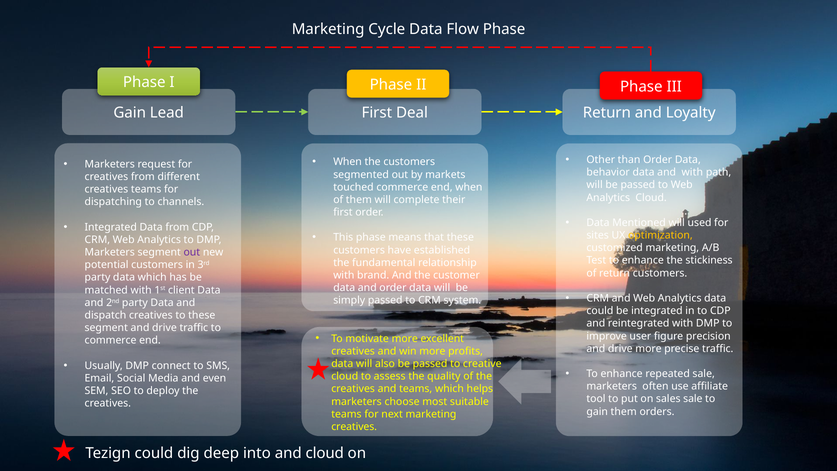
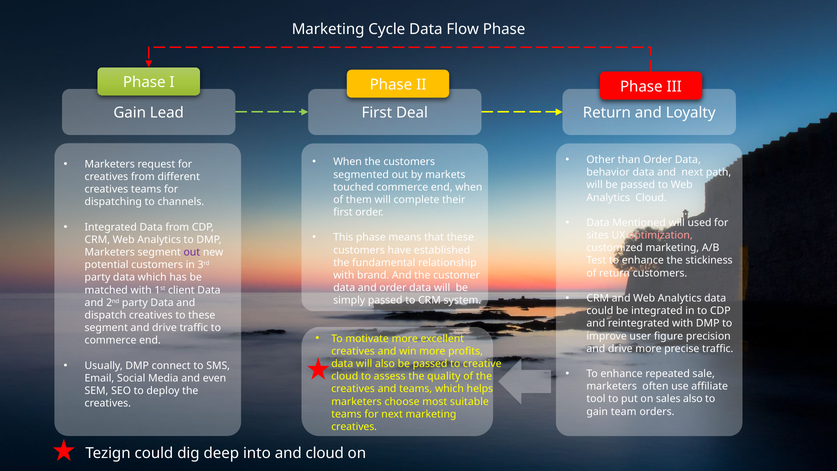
and with: with -> next (692, 172)
optimization colour: yellow -> pink (660, 235)
sales sale: sale -> also (693, 399)
gain them: them -> team (624, 411)
